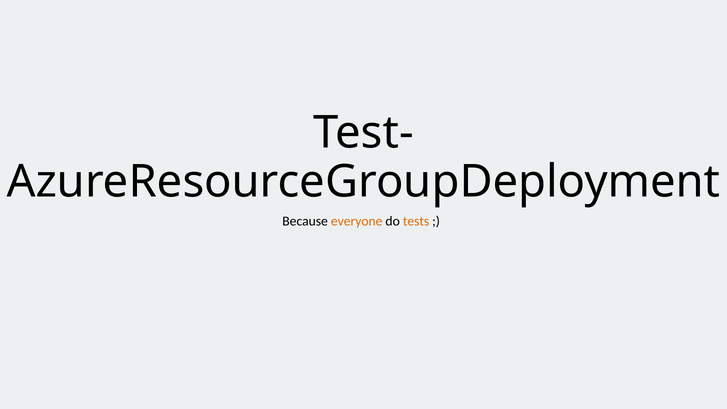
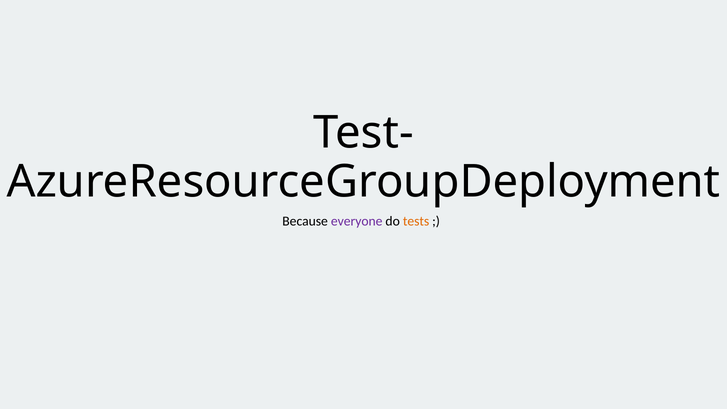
everyone colour: orange -> purple (357, 221)
